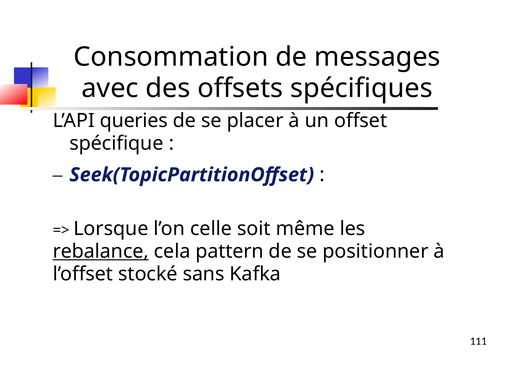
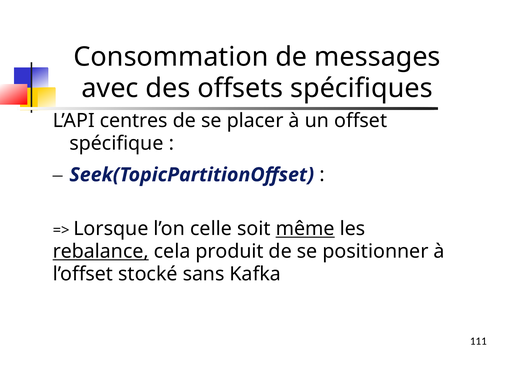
queries: queries -> centres (134, 121)
même underline: none -> present (305, 229)
pattern: pattern -> produit (230, 252)
